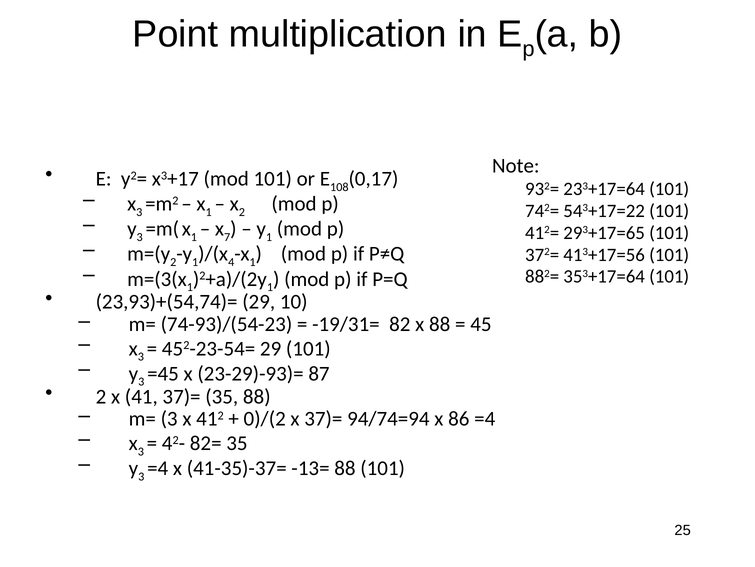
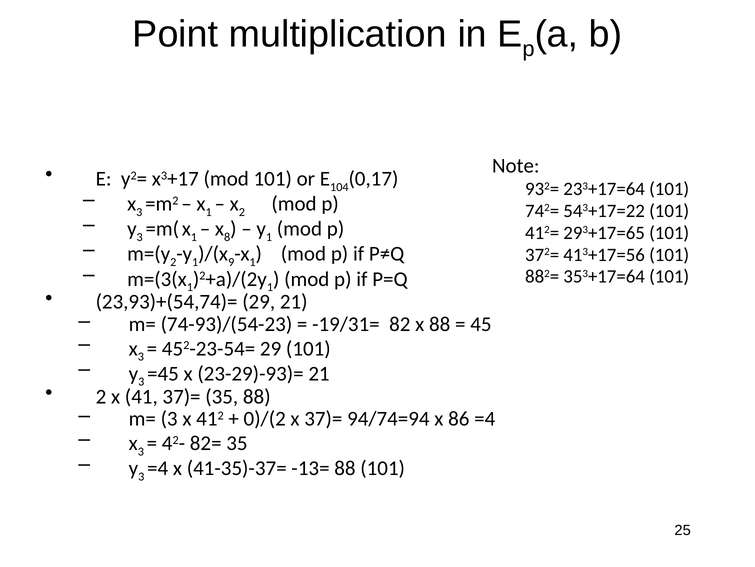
108: 108 -> 104 (339, 187)
7: 7 -> 8 (227, 237)
4: 4 -> 9 (231, 262)
29 10: 10 -> 21 (294, 302)
23-29)-93)= 87: 87 -> 21 (319, 373)
